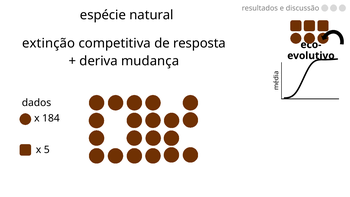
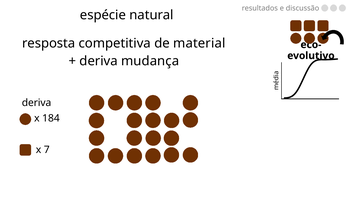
extinção: extinção -> resposta (49, 43)
resposta: resposta -> material (199, 43)
dados: dados -> deriva (37, 103)
5: 5 -> 7 (47, 150)
